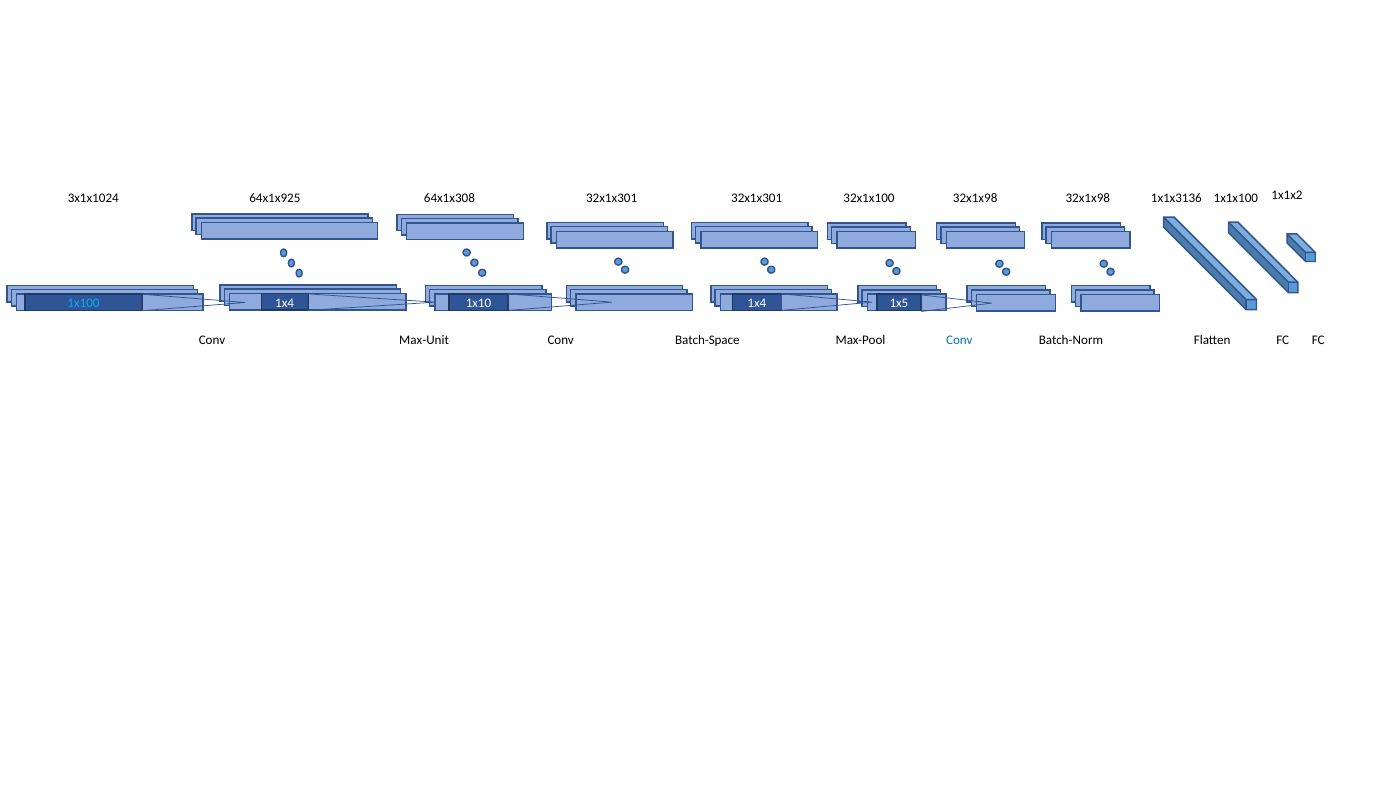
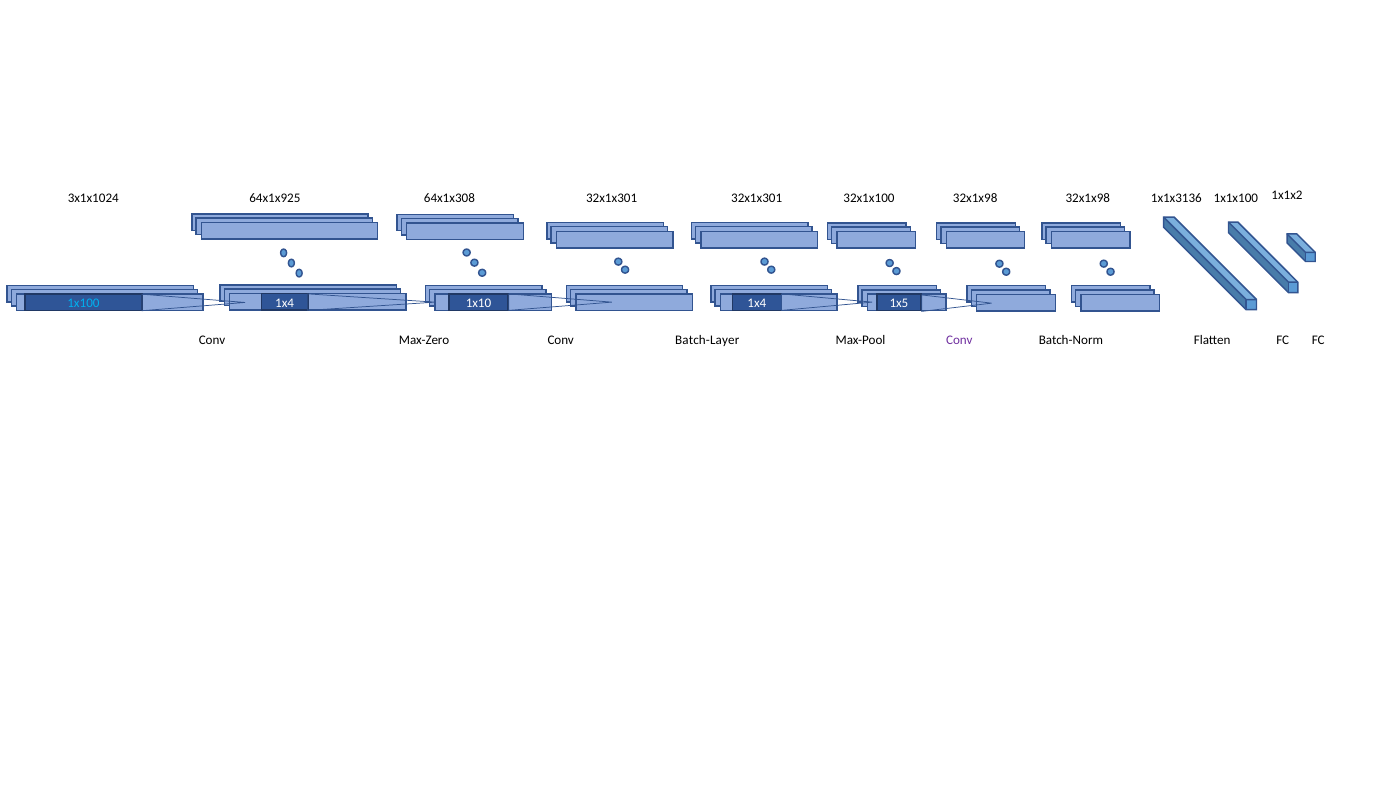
Max-Unit: Max-Unit -> Max-Zero (424, 340)
Batch-Space: Batch-Space -> Batch-Layer (707, 340)
Conv colour: blue -> purple (959, 340)
